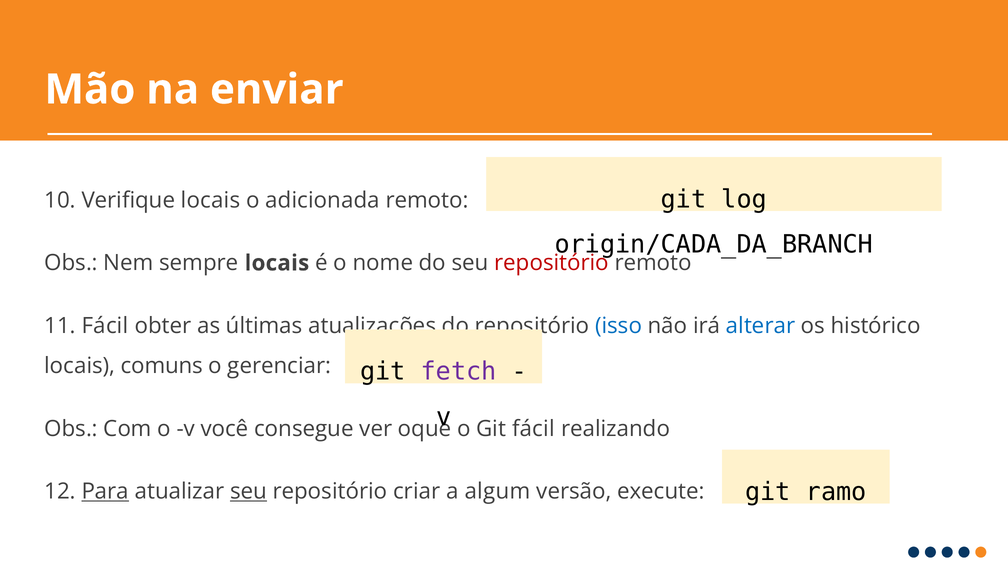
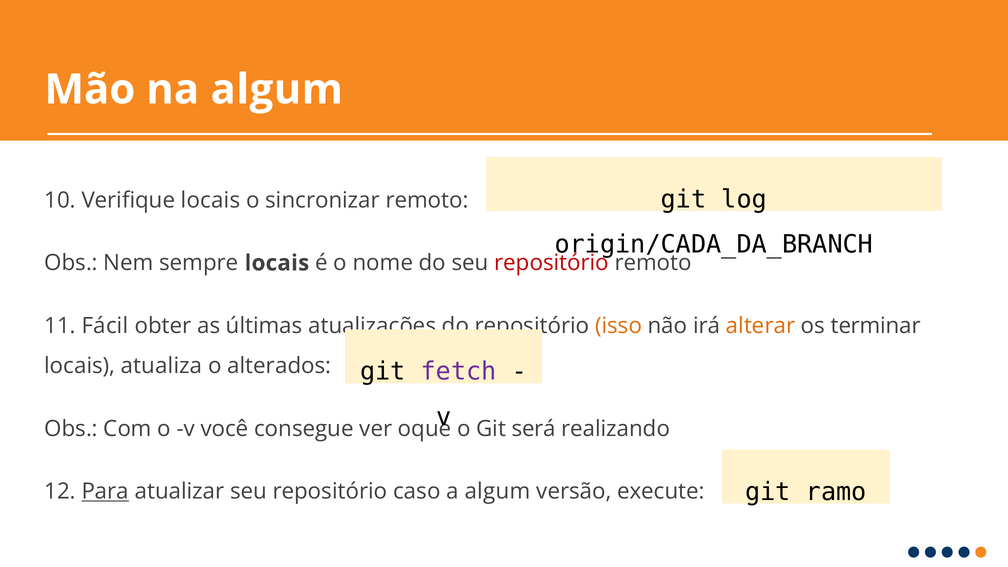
na enviar: enviar -> algum (277, 90)
adicionada: adicionada -> sincronizar (323, 200)
isso colour: blue -> orange (619, 326)
alterar colour: blue -> orange (761, 326)
histórico: histórico -> terminar (876, 326)
comuns: comuns -> atualiza (162, 366)
gerenciar: gerenciar -> alterados (279, 366)
Git fácil: fácil -> será (534, 429)
seu underline: present -> none (249, 491)
criar: criar -> caso (417, 491)
